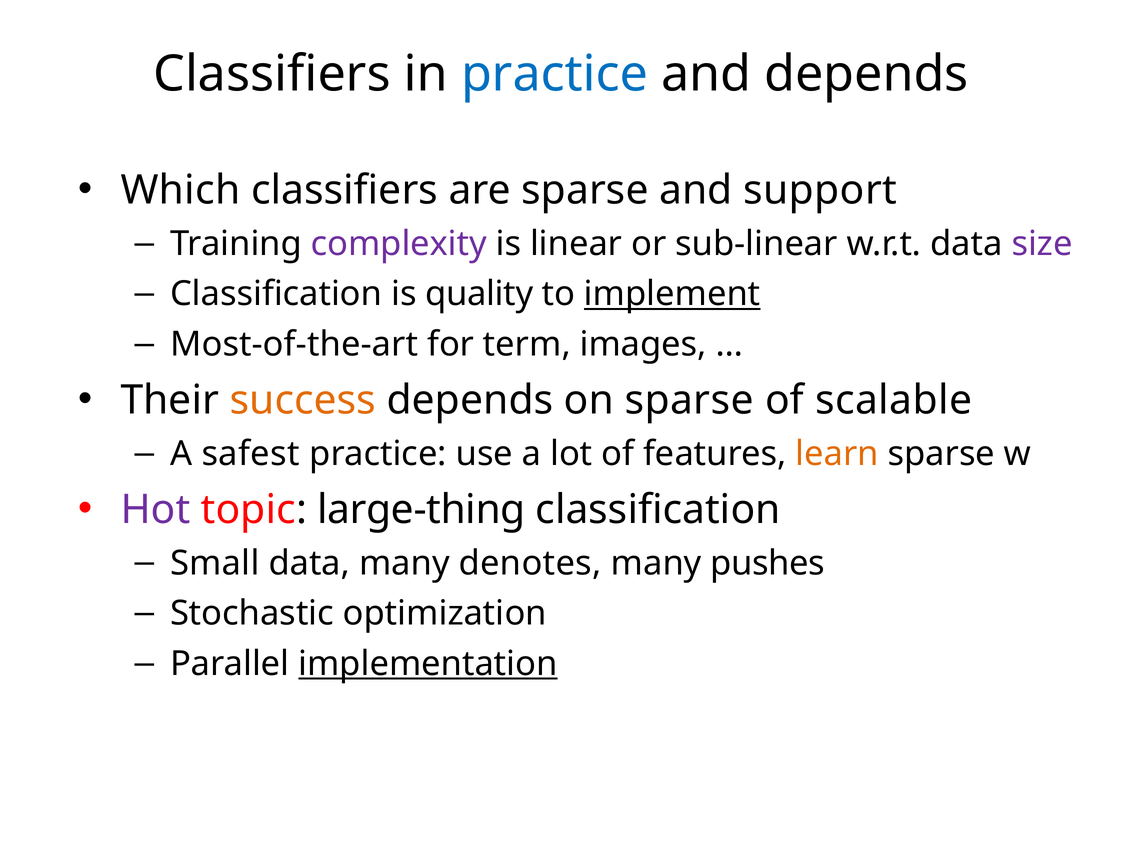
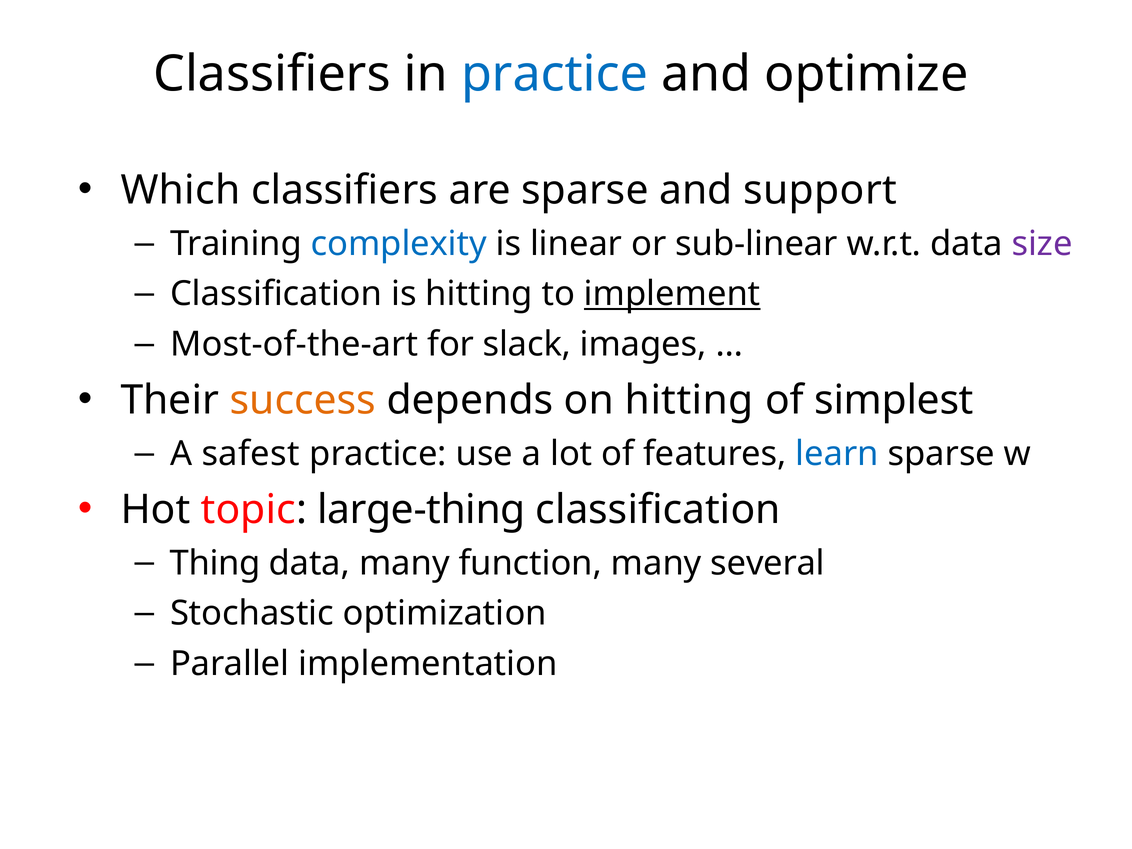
and depends: depends -> optimize (866, 74)
complexity colour: purple -> blue (399, 244)
is quality: quality -> hitting (479, 294)
term: term -> slack (527, 344)
on sparse: sparse -> hitting (689, 400)
scalable: scalable -> simplest (894, 400)
learn colour: orange -> blue (837, 454)
Hot colour: purple -> black (155, 510)
Small: Small -> Thing (215, 563)
denotes: denotes -> function (530, 563)
pushes: pushes -> several (768, 563)
implementation underline: present -> none (428, 664)
